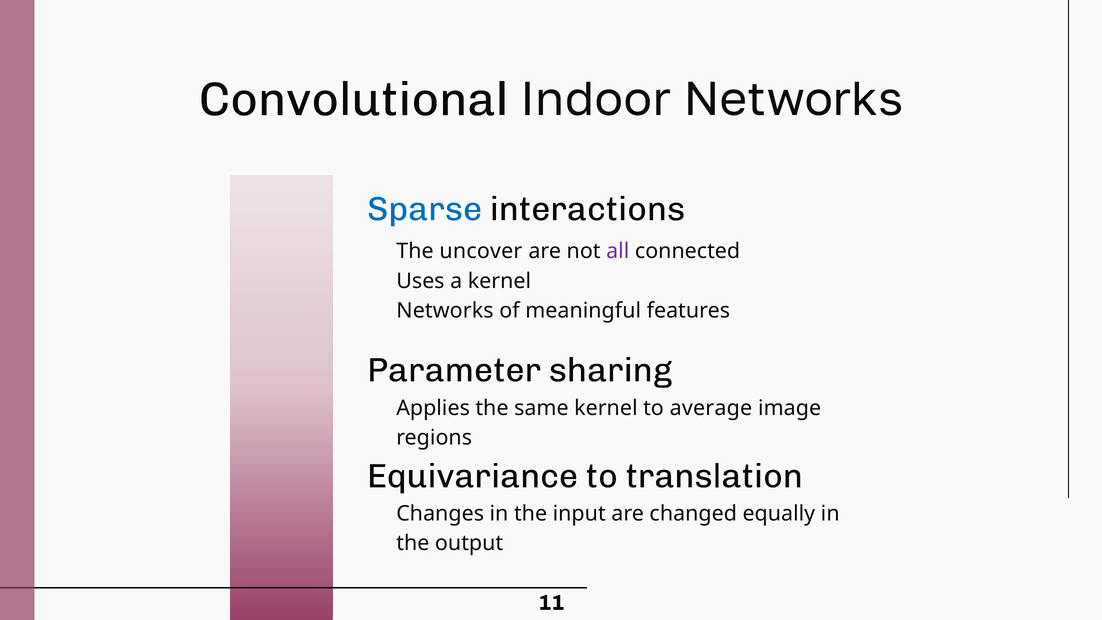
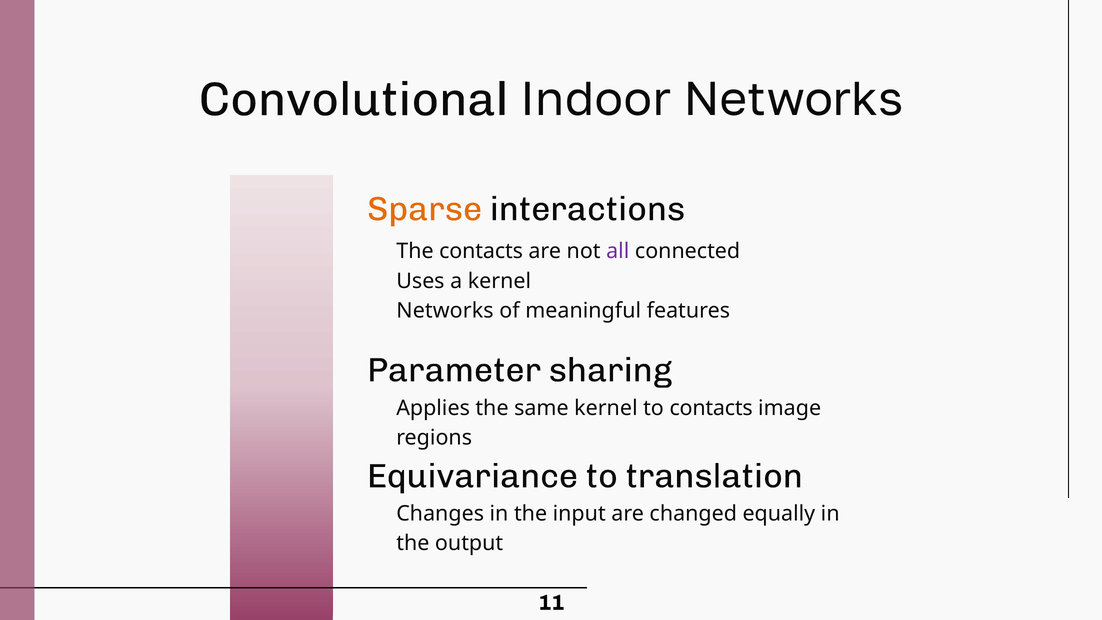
Sparse colour: blue -> orange (425, 209)
The uncover: uncover -> contacts (481, 251)
to average: average -> contacts (711, 408)
